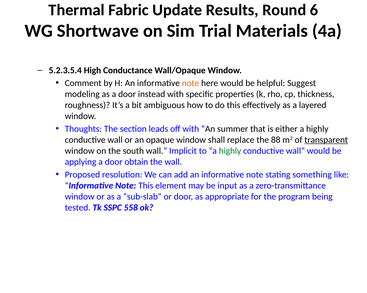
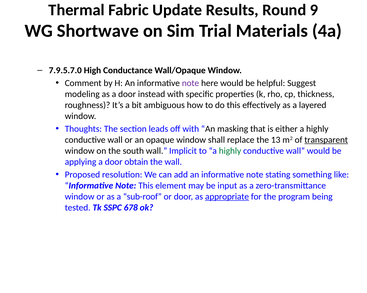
6: 6 -> 9 (314, 10)
5.2.3.5.4: 5.2.3.5.4 -> 7.9.5.7.0 (65, 70)
note colour: orange -> purple (191, 83)
summer: summer -> masking (233, 129)
88: 88 -> 13 (276, 140)
sub-slab: sub-slab -> sub-roof (142, 197)
appropriate underline: none -> present (227, 197)
558: 558 -> 678 (131, 208)
